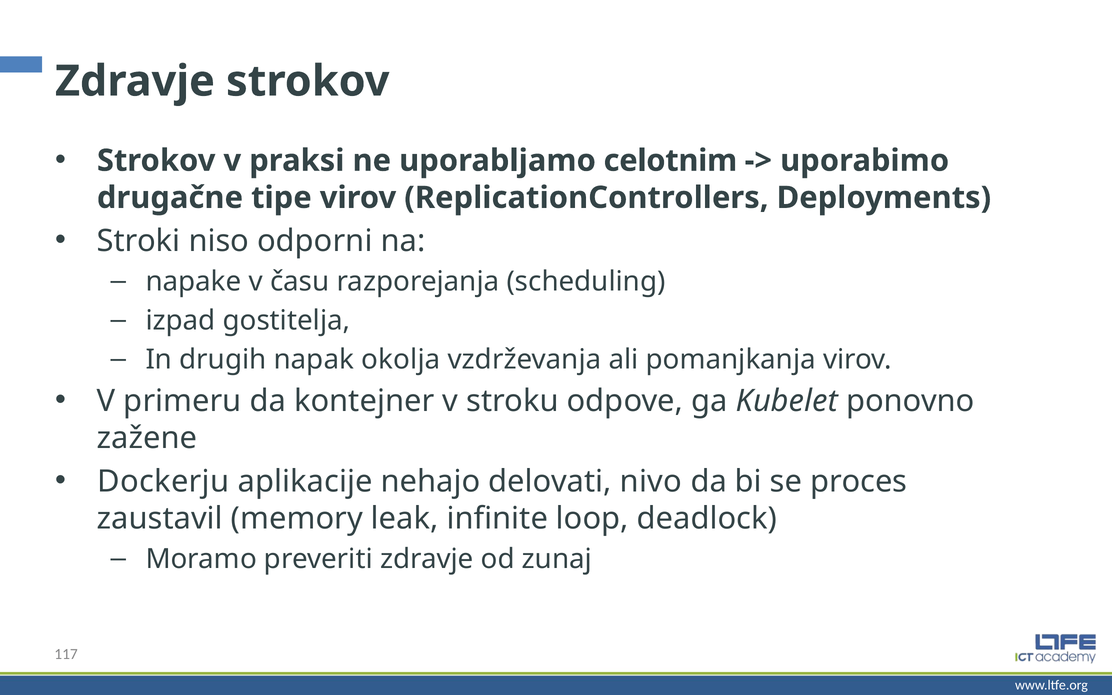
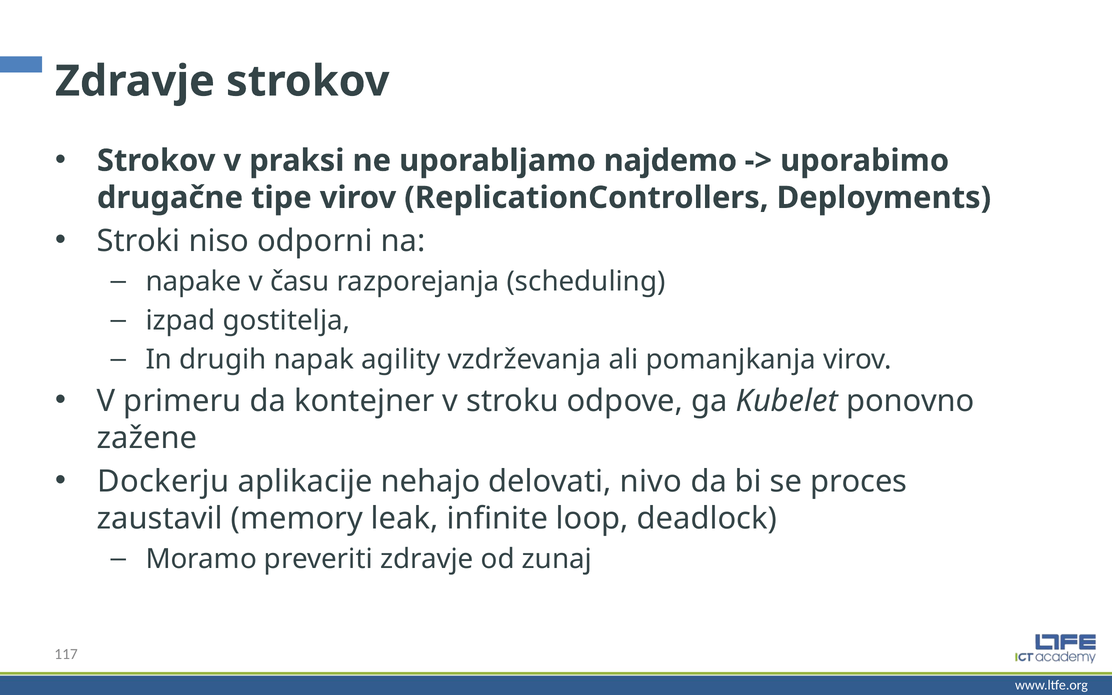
celotnim: celotnim -> najdemo (670, 161)
okolja: okolja -> agility (401, 359)
